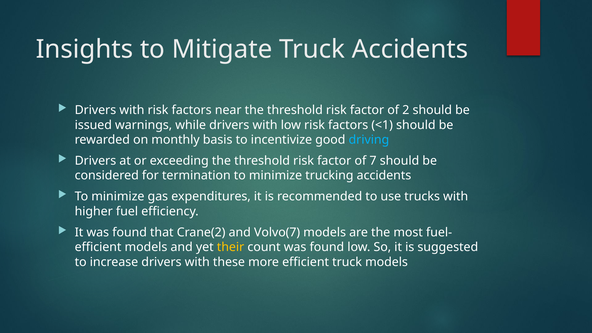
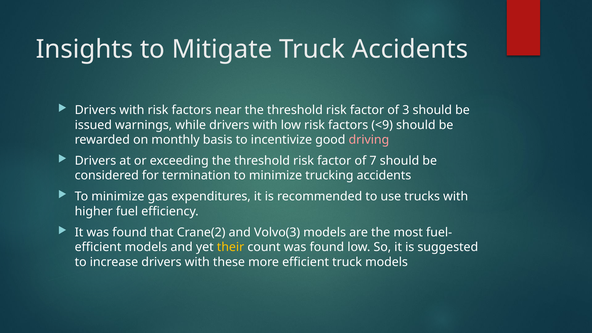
2: 2 -> 3 (406, 110)
<1: <1 -> <9 (382, 125)
driving colour: light blue -> pink (369, 140)
Volvo(7: Volvo(7 -> Volvo(3 (277, 232)
